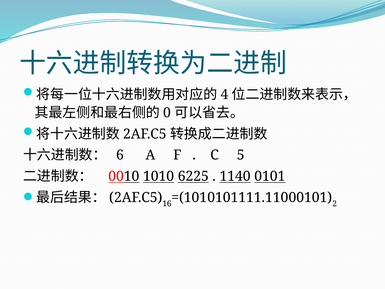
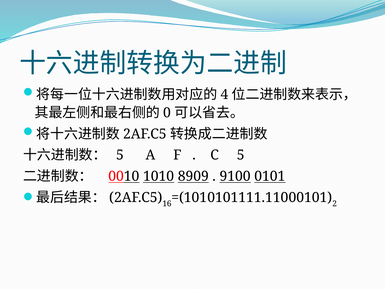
6: 6 -> 5 (120, 155)
6225: 6225 -> 8909 (193, 176)
1140: 1140 -> 9100 (235, 176)
